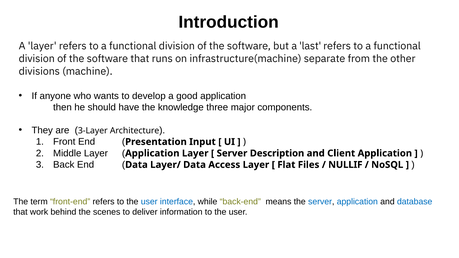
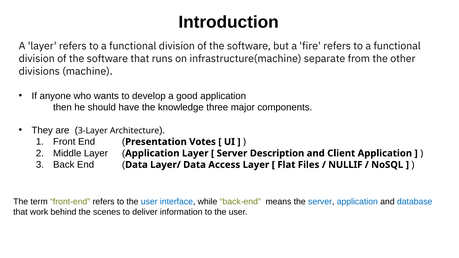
last: last -> fire (310, 46)
Input: Input -> Votes (203, 142)
